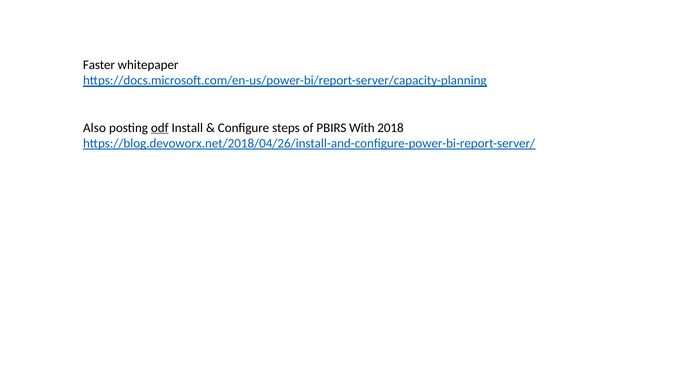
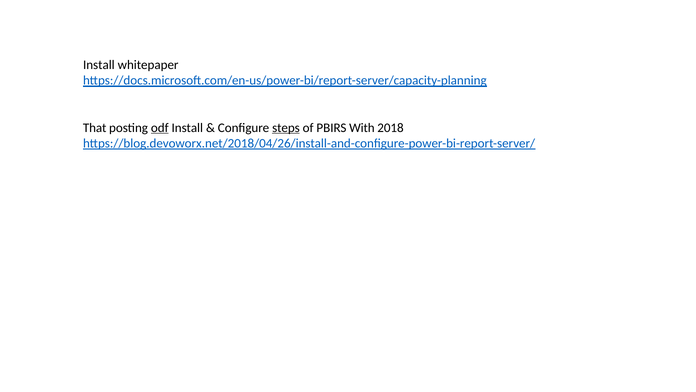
Faster: Faster -> Install (99, 65)
Also: Also -> That (95, 128)
steps underline: none -> present (286, 128)
